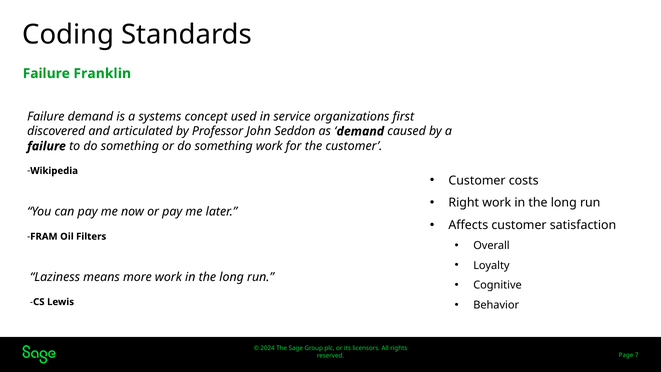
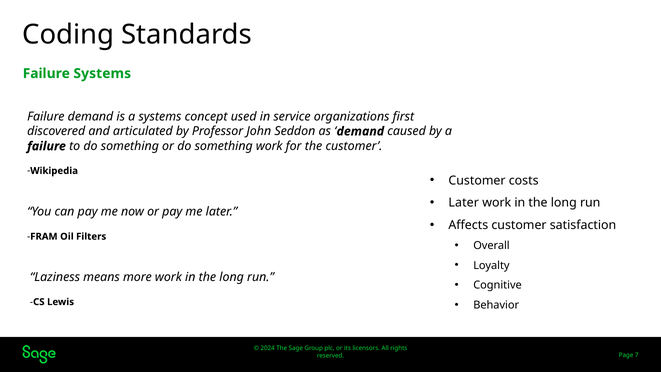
Failure Franklin: Franklin -> Systems (102, 73)
Right: Right -> Later (464, 203)
